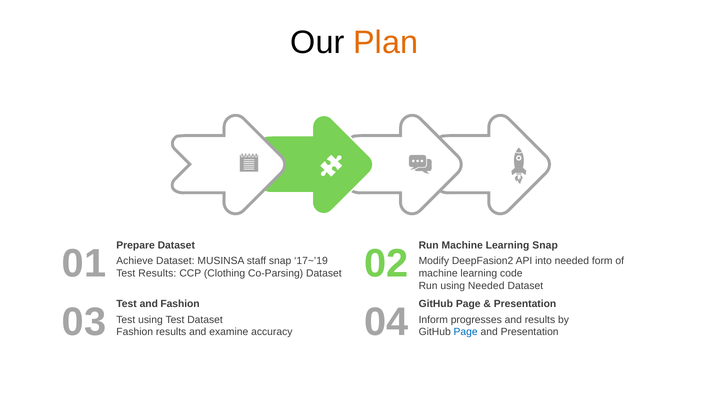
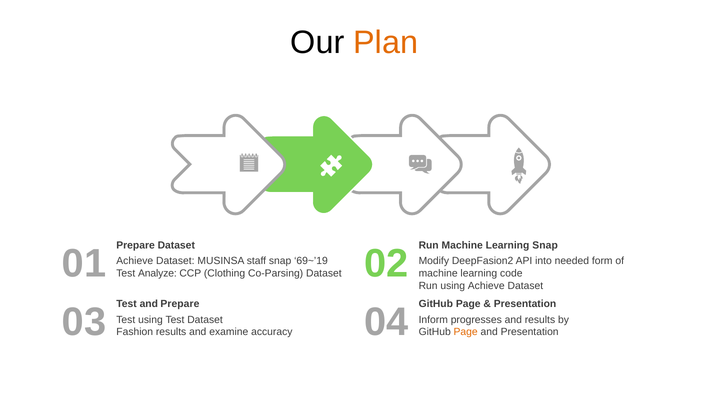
17~’19: 17~’19 -> 69~’19 (311, 261)
Test Results: Results -> Analyze (157, 273)
using Needed: Needed -> Achieve (486, 285)
and Fashion: Fashion -> Prepare (180, 304)
Page colour: blue -> orange (466, 332)
